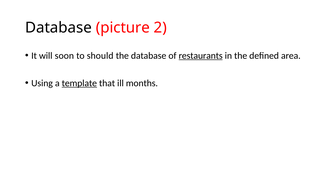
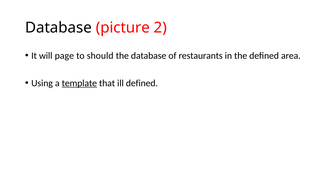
soon: soon -> page (64, 56)
restaurants underline: present -> none (201, 56)
ill months: months -> defined (142, 83)
